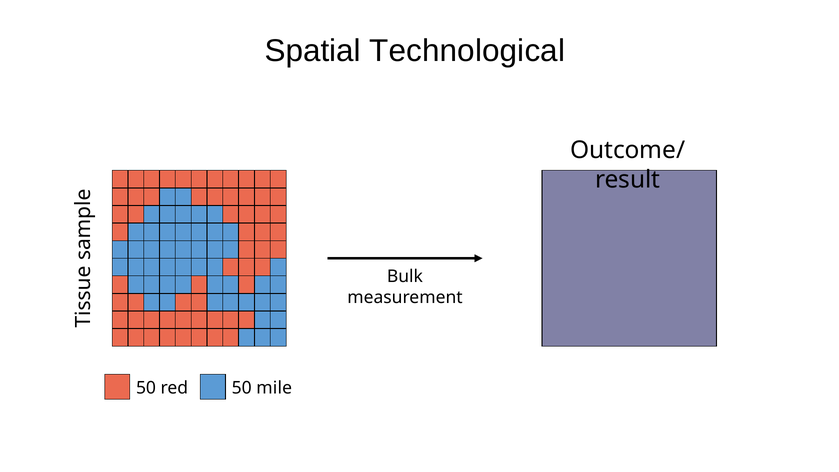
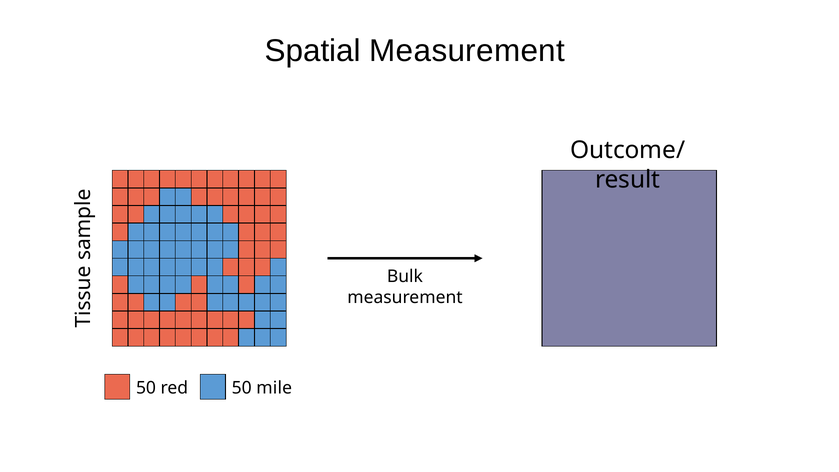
Spatial Technological: Technological -> Measurement (467, 51)
